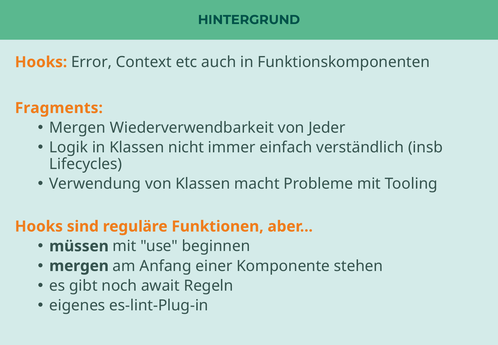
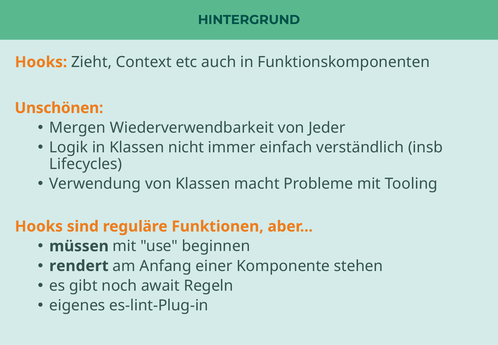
Error: Error -> Zieht (91, 62)
Fragments: Fragments -> Unschönen (59, 108)
mergen: mergen -> rendert (79, 266)
